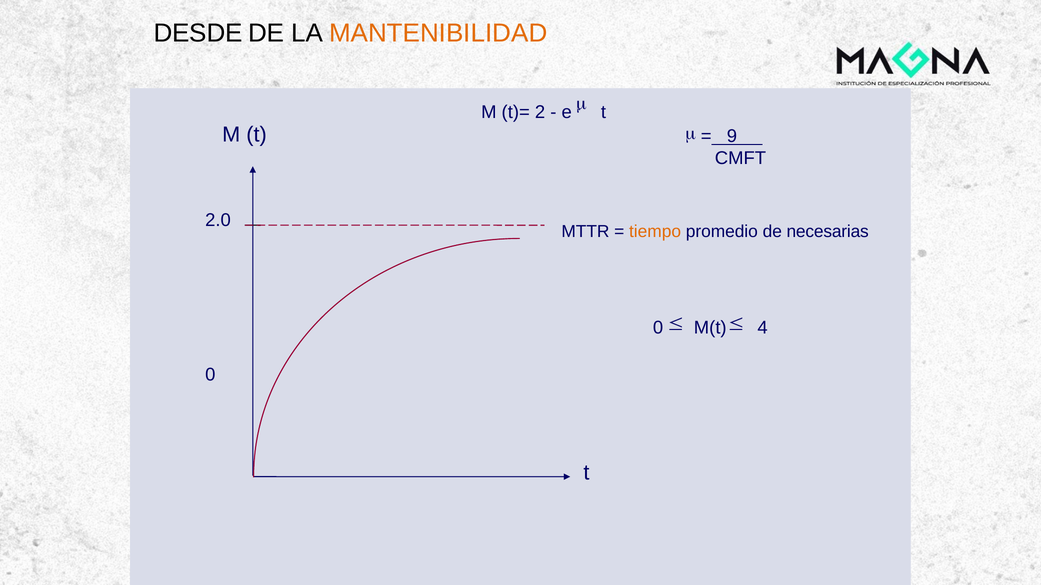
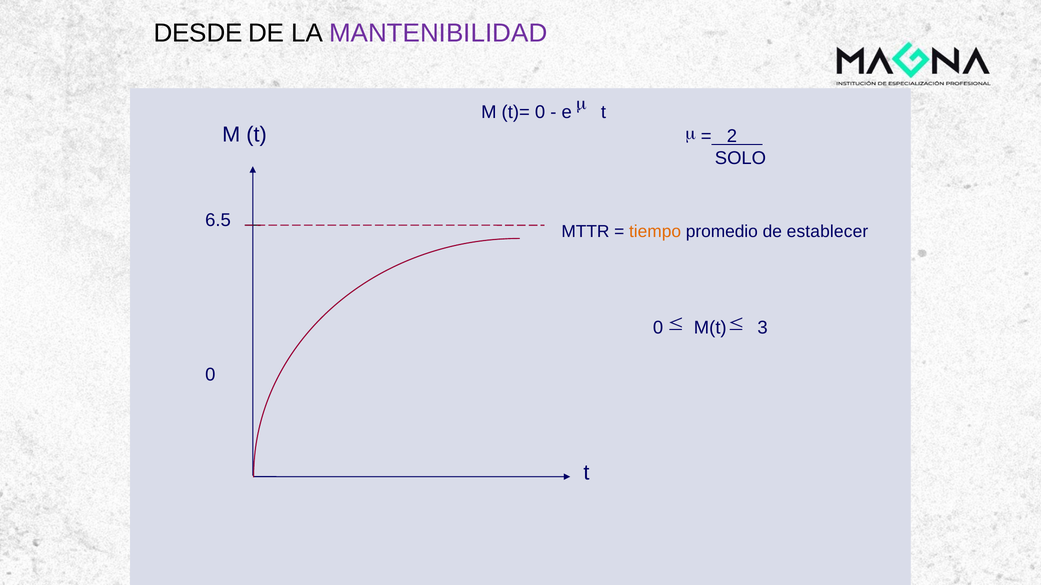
MANTENIBILIDAD colour: orange -> purple (438, 33)
t)= 2: 2 -> 0 (540, 112)
9: 9 -> 2 (732, 136)
CMFT: CMFT -> SOLO (740, 158)
2.0: 2.0 -> 6.5 (218, 220)
necesarias: necesarias -> establecer (827, 232)
4: 4 -> 3 (763, 328)
